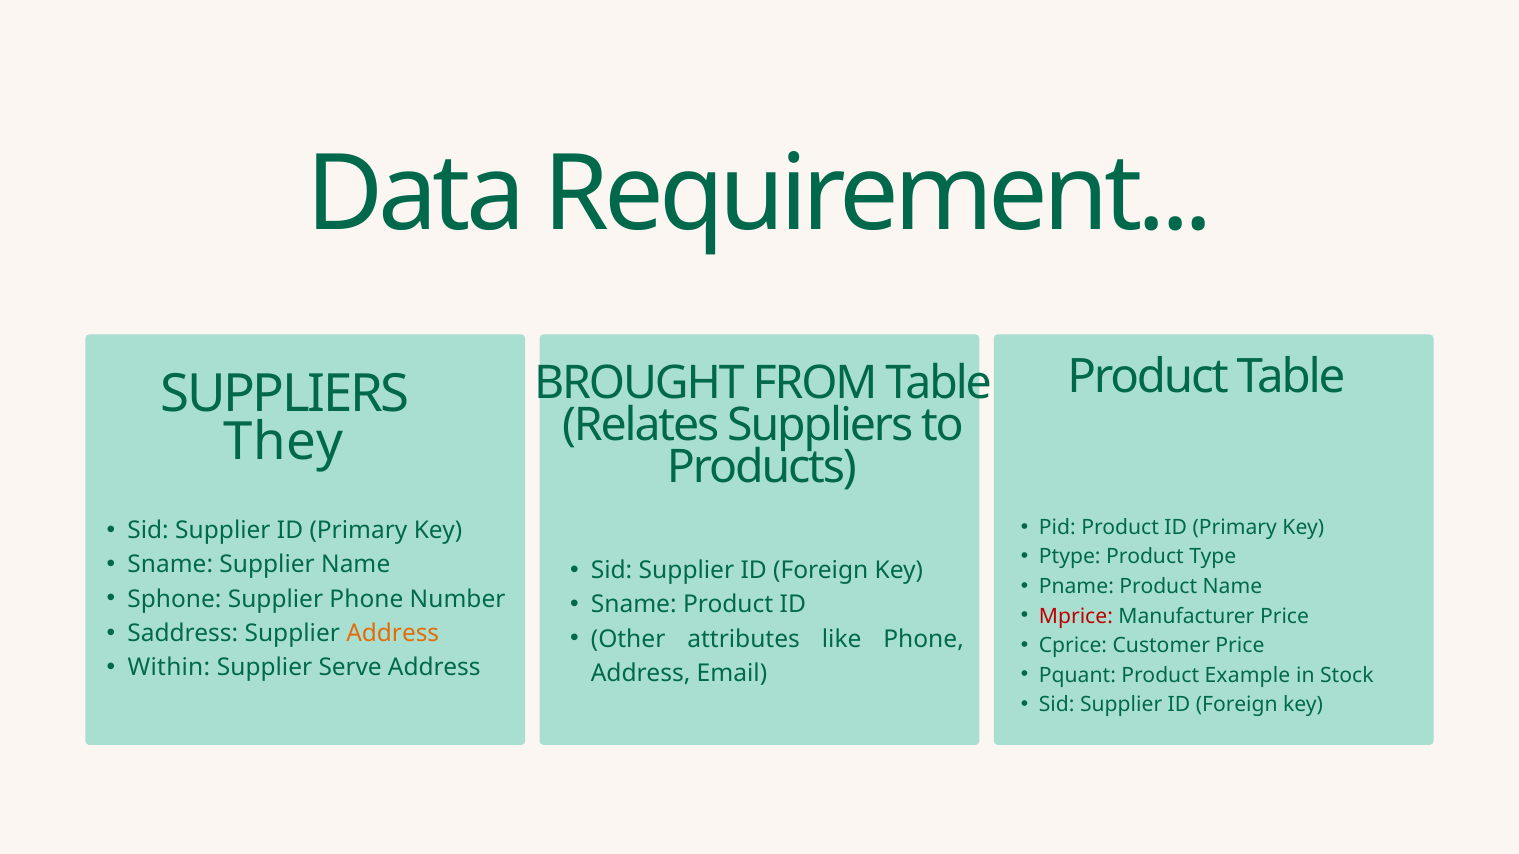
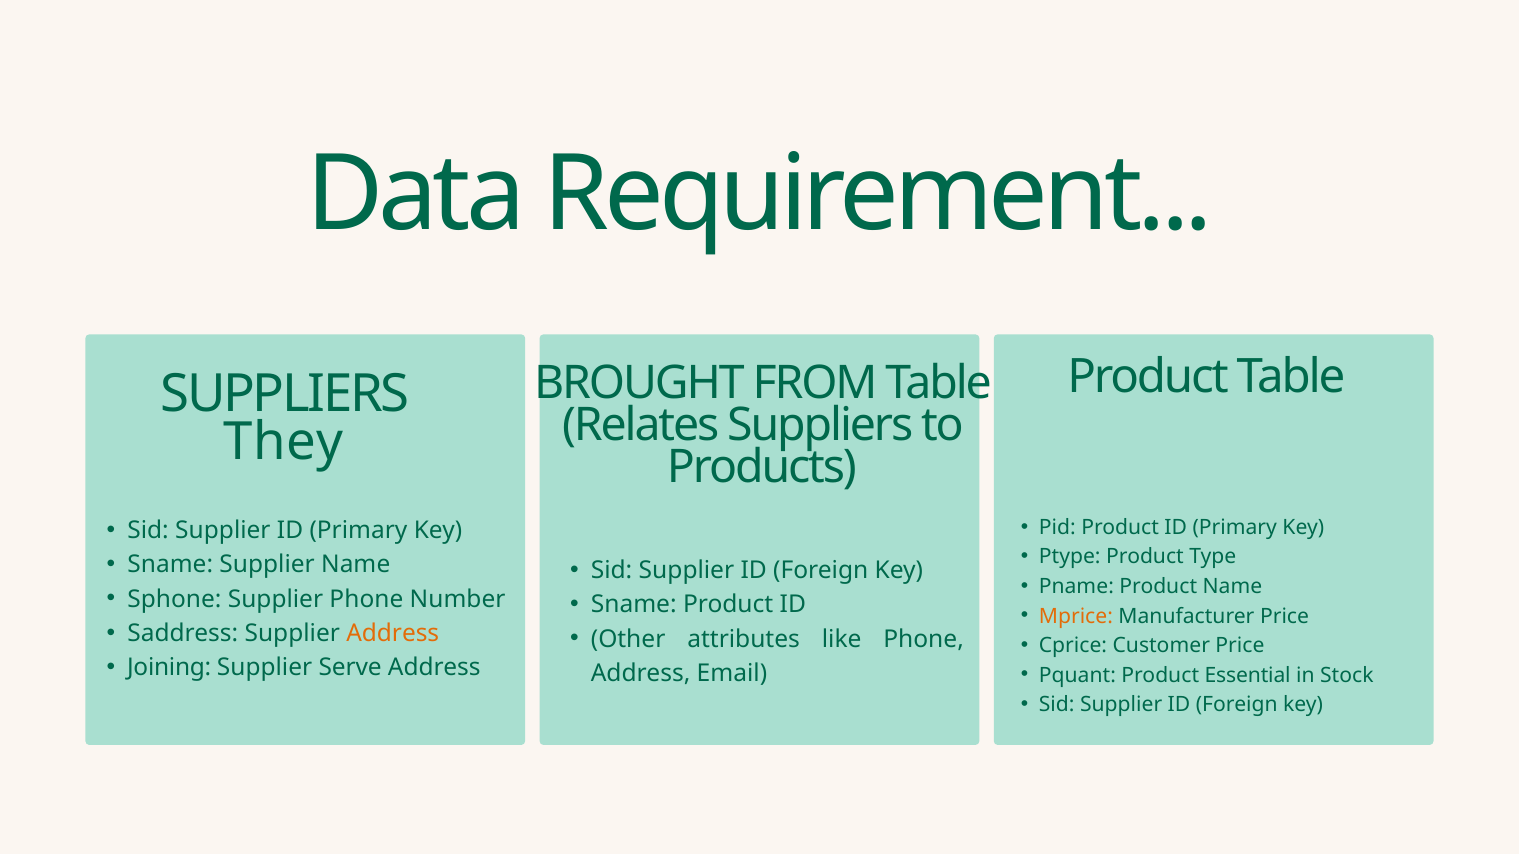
Mprice colour: red -> orange (1076, 616)
Within: Within -> Joining (169, 668)
Example: Example -> Essential (1248, 675)
